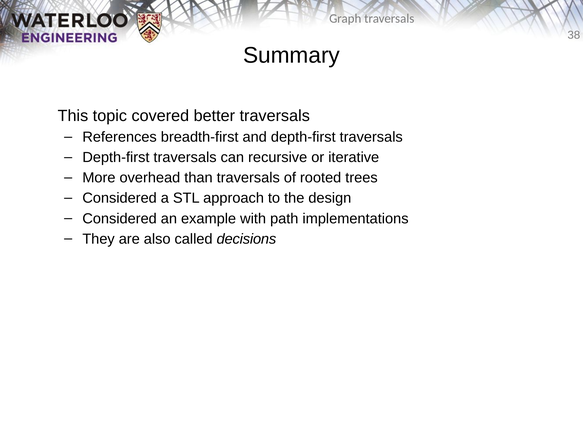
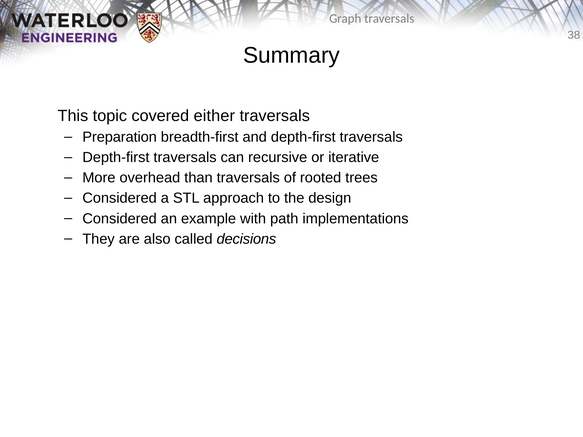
better: better -> either (214, 116)
References: References -> Preparation (120, 137)
